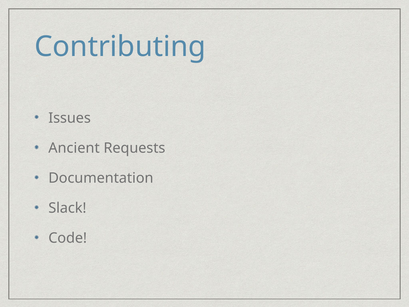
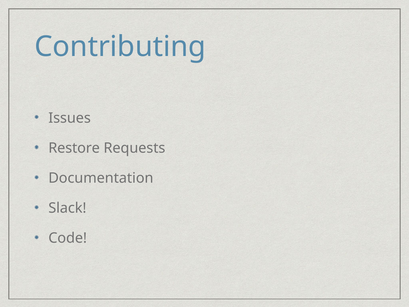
Ancient: Ancient -> Restore (74, 148)
